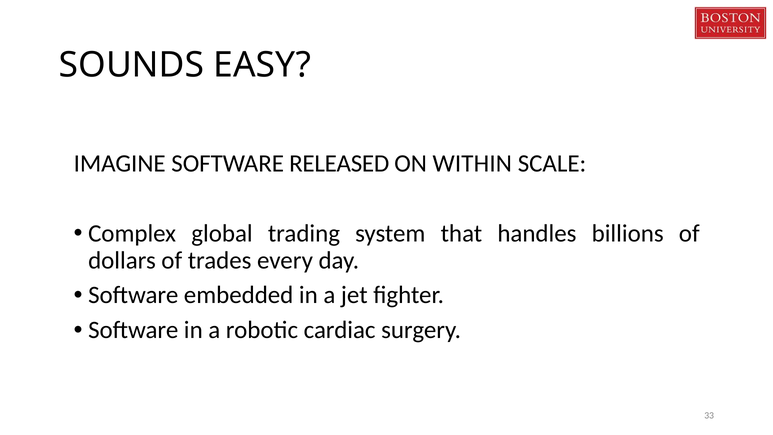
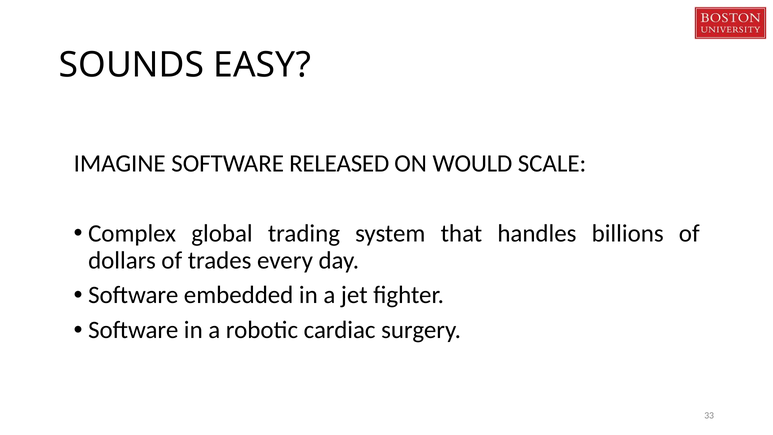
WITHIN: WITHIN -> WOULD (472, 163)
